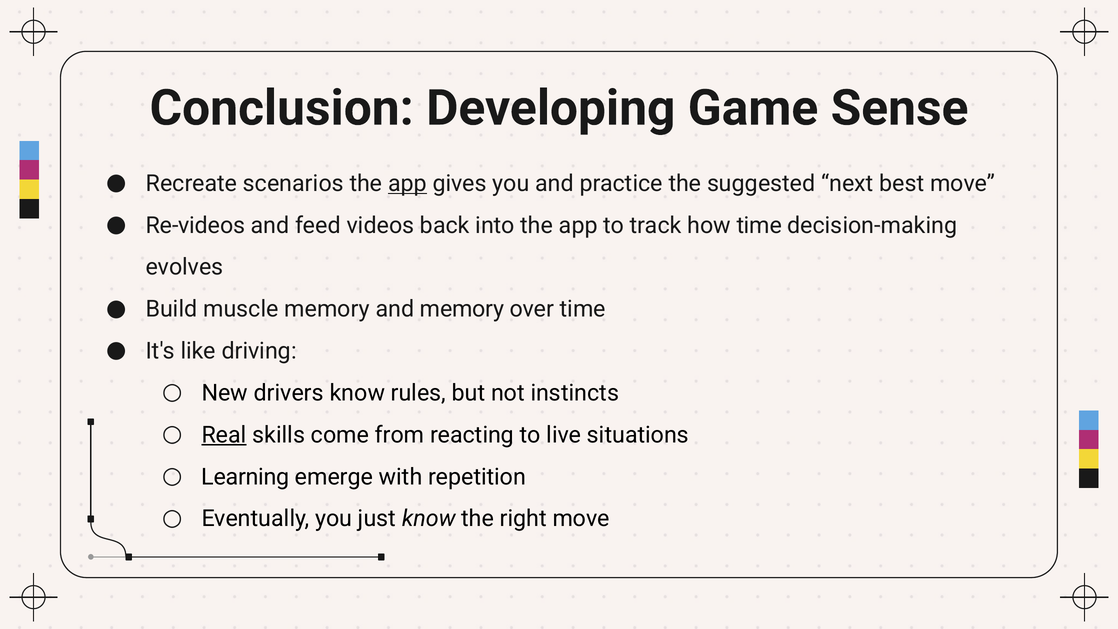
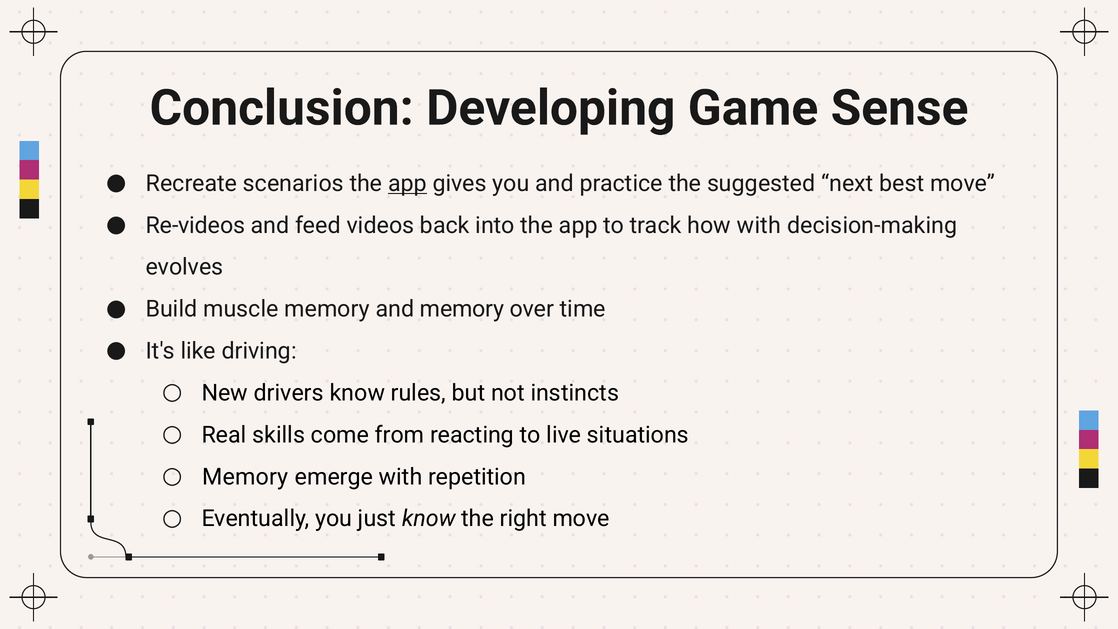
how time: time -> with (759, 225)
Real underline: present -> none (224, 435)
Learning: Learning -> Memory (245, 477)
